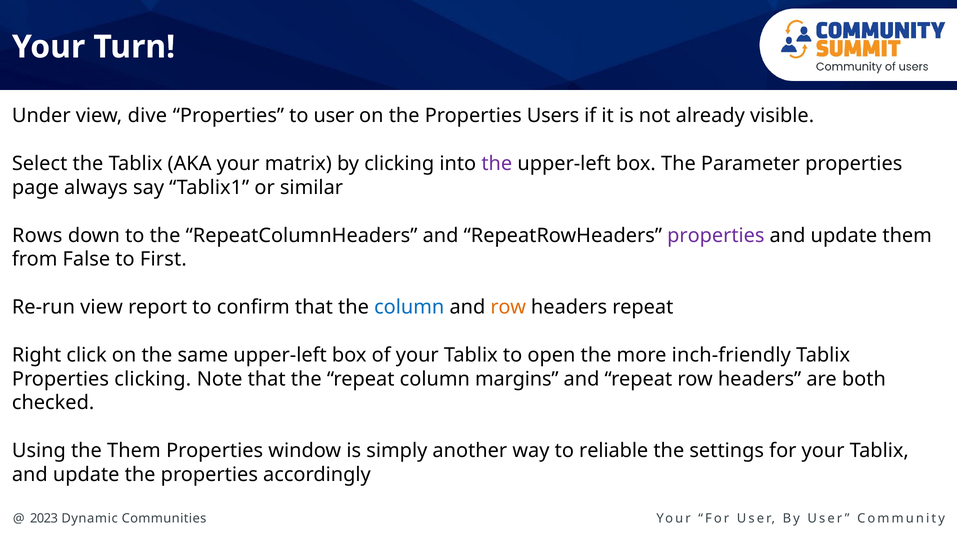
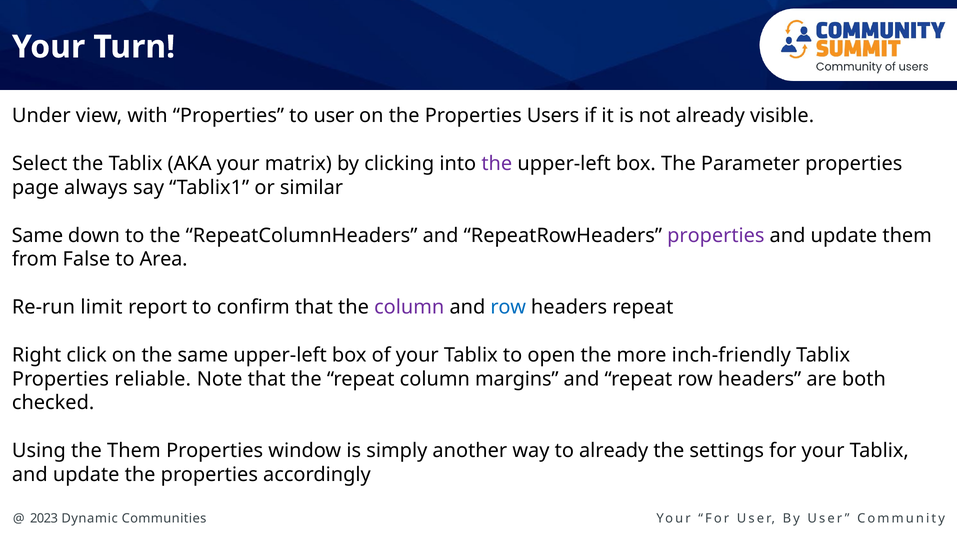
dive: dive -> with (148, 116)
Rows: Rows -> Same (37, 236)
First: First -> Area (164, 260)
Re-run view: view -> limit (102, 307)
column colour: blue -> purple (409, 307)
row colour: orange -> blue (508, 307)
Properties clicking: clicking -> reliable (153, 379)
to reliable: reliable -> already (614, 451)
